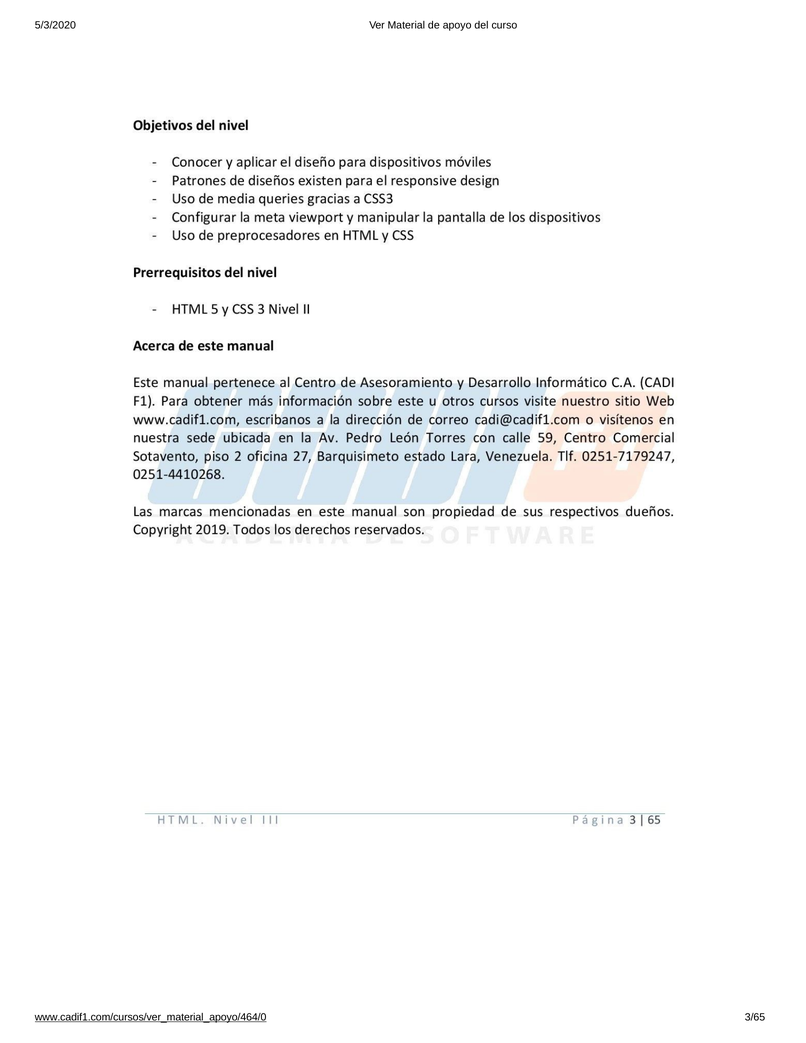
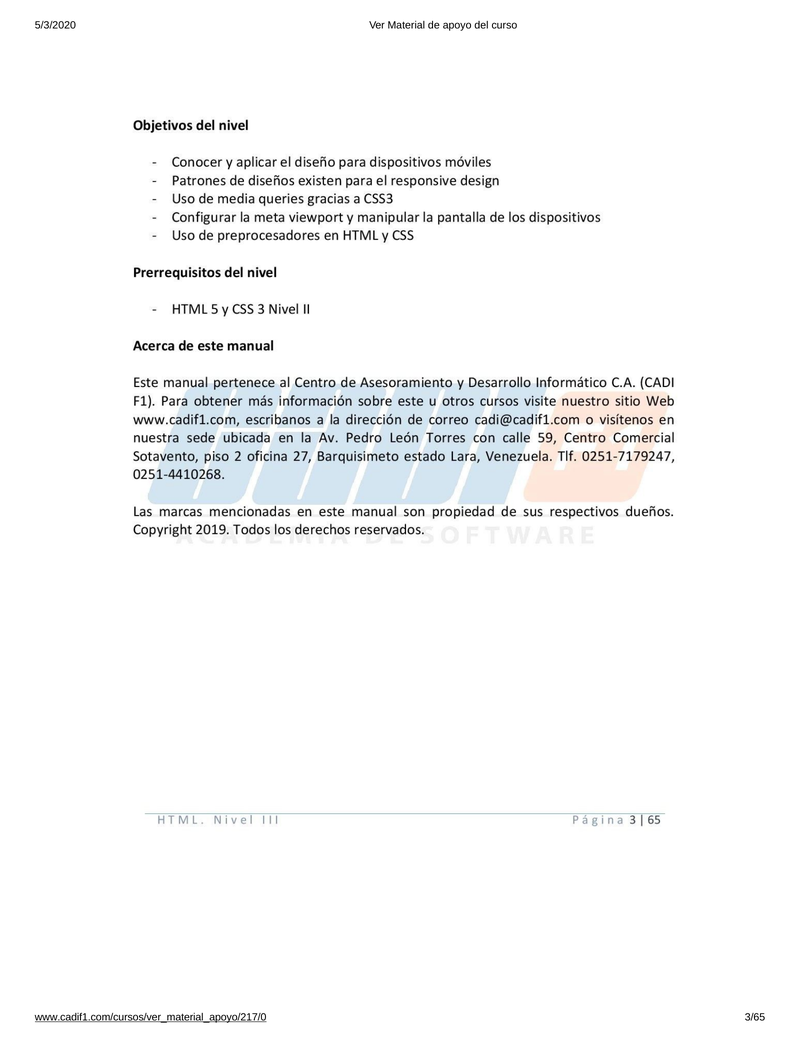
www.cadif1.com/cursos/ver_material_apoyo/464/0: www.cadif1.com/cursos/ver_material_apoyo/464/0 -> www.cadif1.com/cursos/ver_material_apoyo/217/0 (151, 1017)
